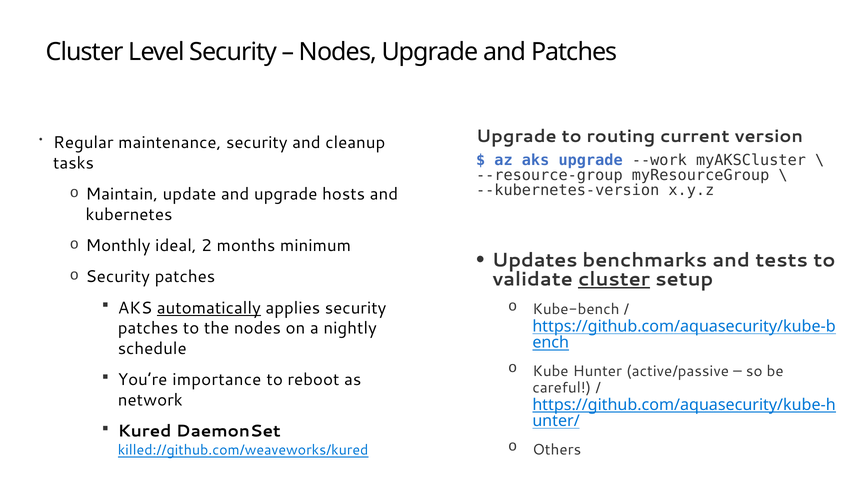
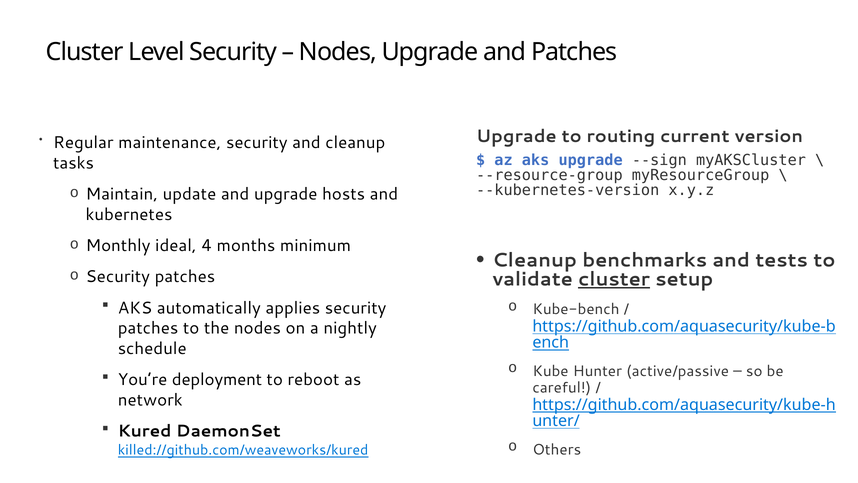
--work: --work -> --sign (659, 160)
2: 2 -> 4 (207, 246)
Updates: Updates -> Cleanup (535, 260)
automatically underline: present -> none (209, 308)
importance: importance -> deployment (217, 380)
